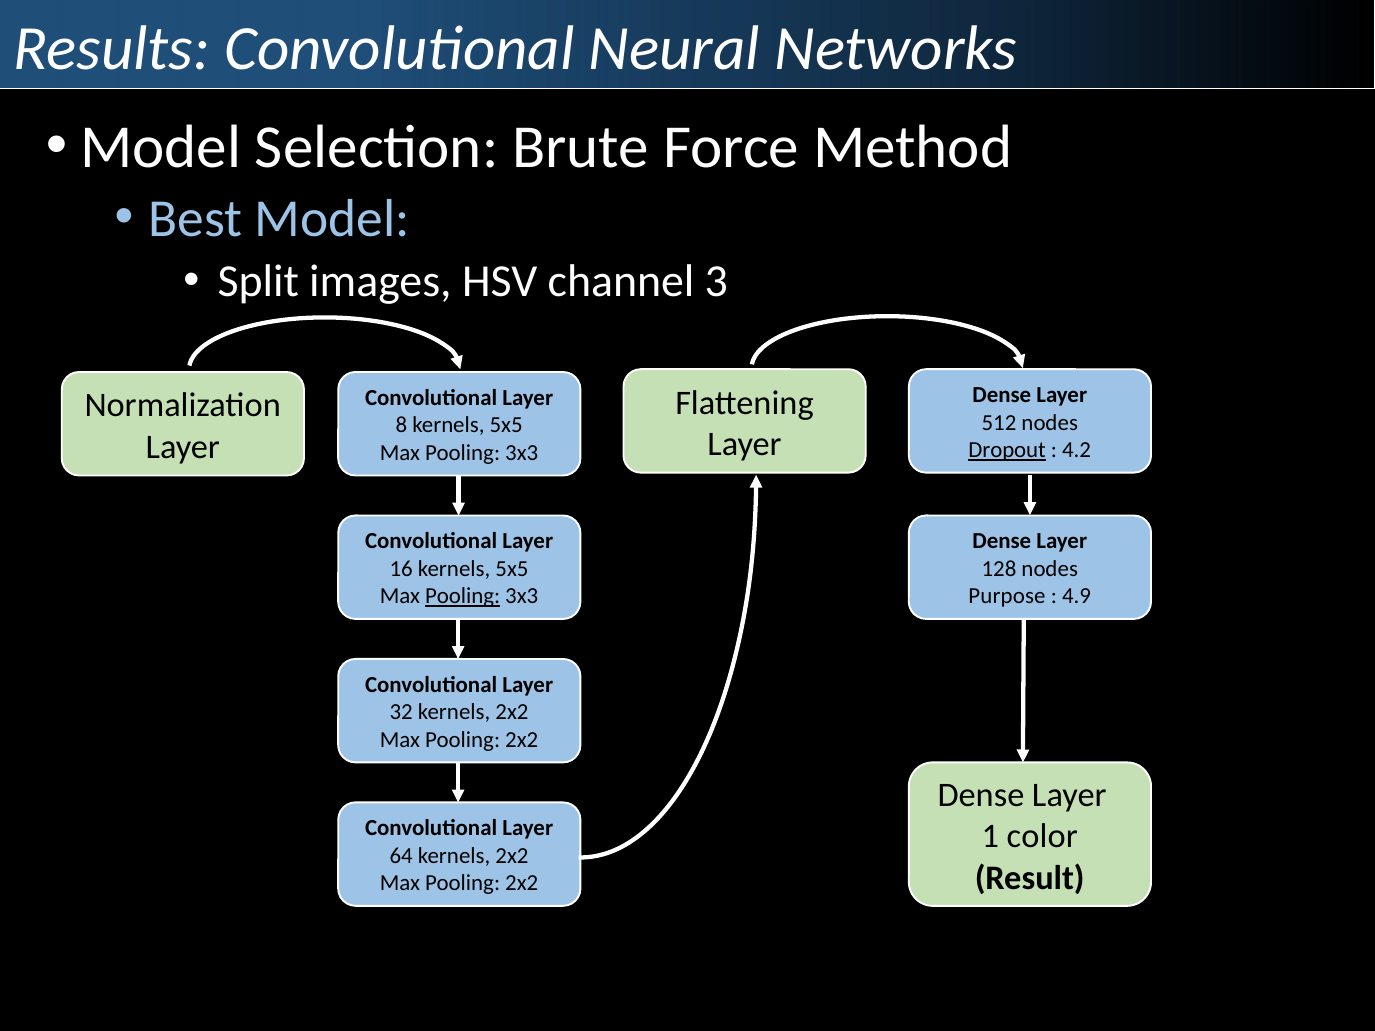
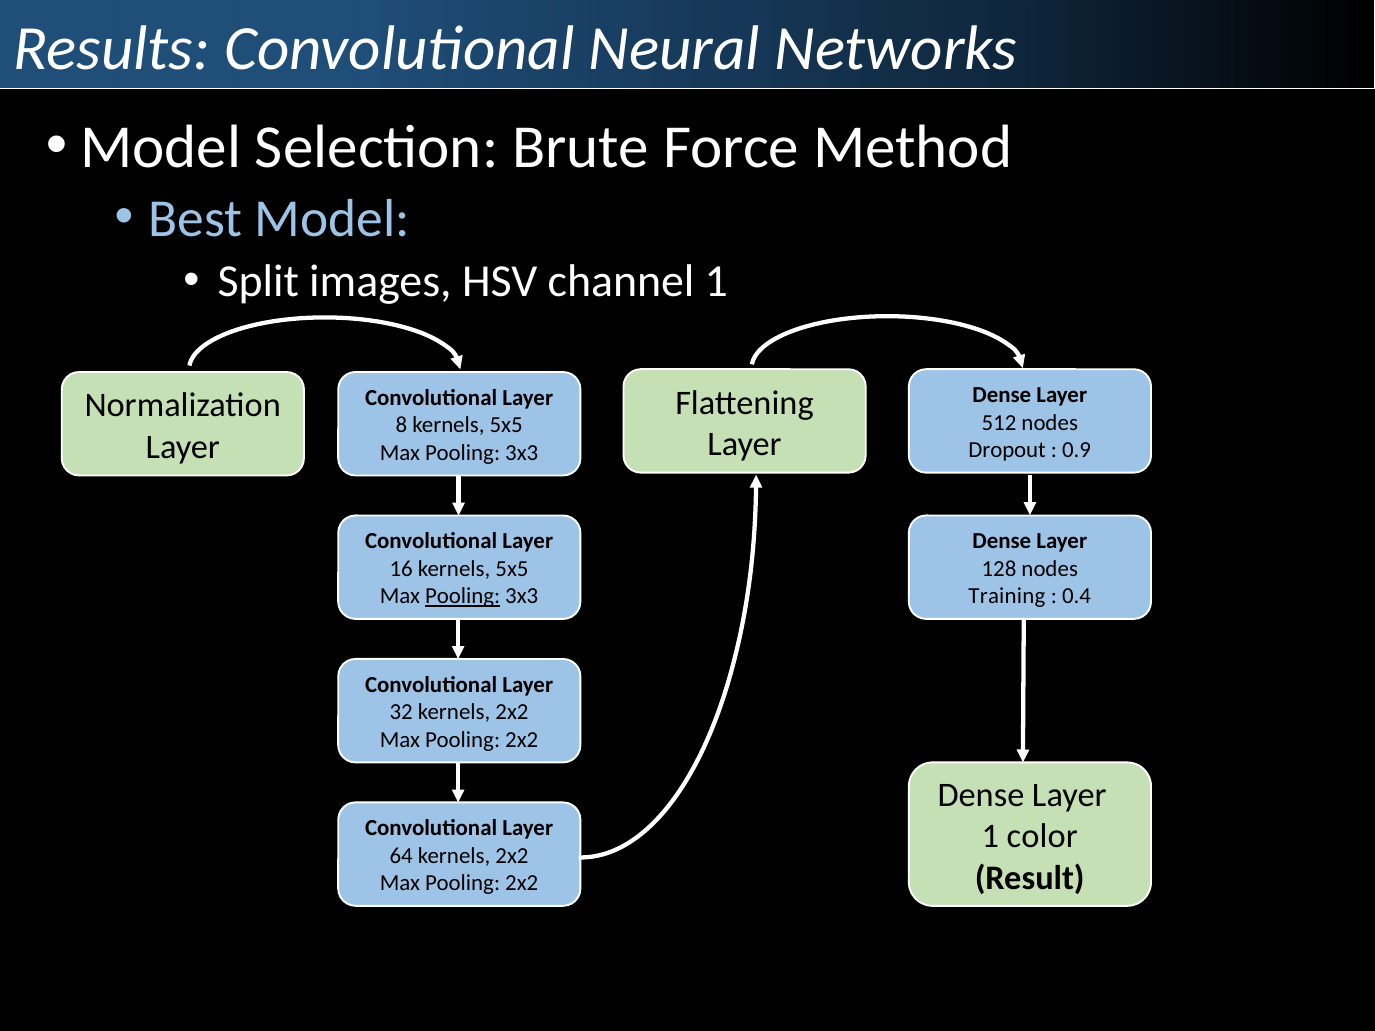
channel 3: 3 -> 1 (716, 282)
Dropout underline: present -> none (1007, 450)
4.2: 4.2 -> 0.9 (1077, 450)
Purpose: Purpose -> Training (1007, 596)
4.9: 4.9 -> 0.4 (1077, 596)
